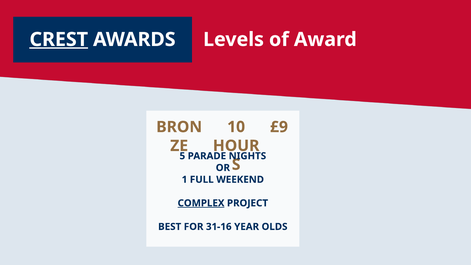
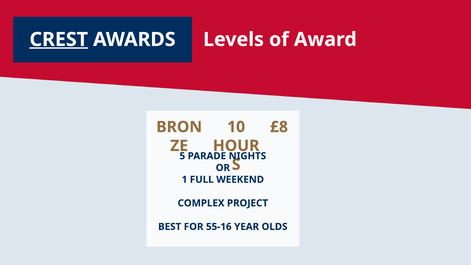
£9: £9 -> £8 (279, 127)
COMPLEX underline: present -> none (201, 203)
31-16: 31-16 -> 55-16 (219, 227)
